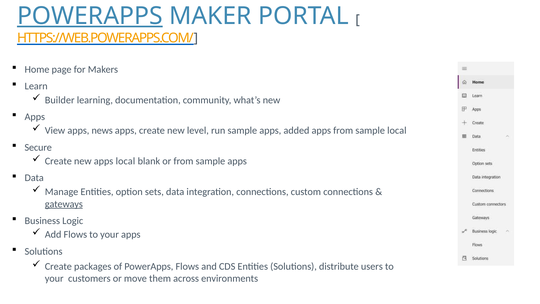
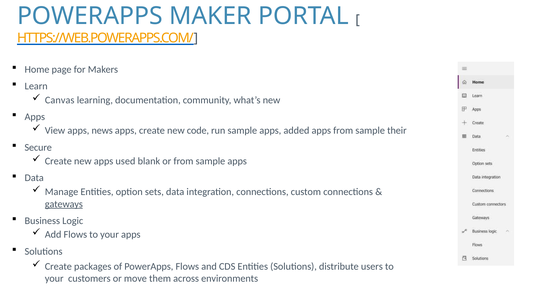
POWERAPPS underline: present -> none (90, 16)
Builder: Builder -> Canvas (60, 100)
level: level -> code (198, 130)
sample local: local -> their (397, 130)
apps local: local -> used (125, 161)
